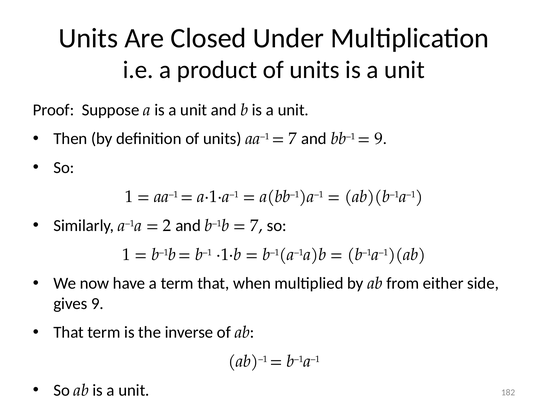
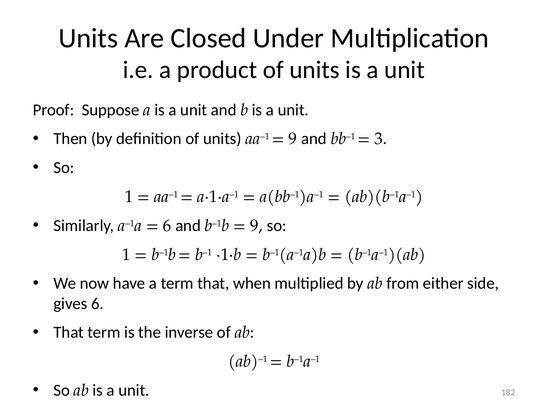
7: 7 -> 9 (293, 139)
9: 9 -> 3 (381, 139)
2: 2 -> 6 (167, 226)
7: 7 -> 9 (256, 226)
gives 9: 9 -> 6 (97, 304)
